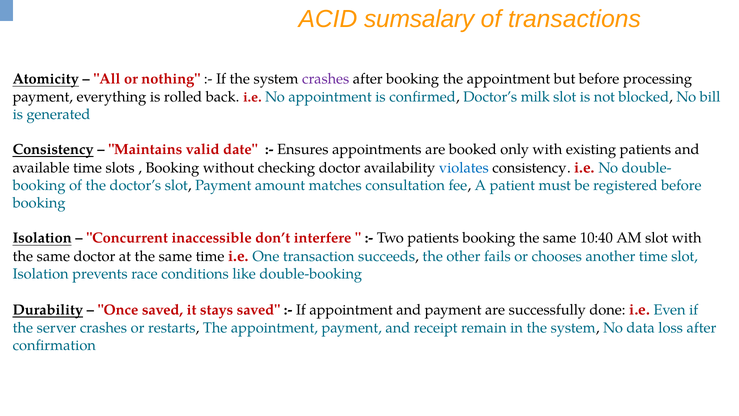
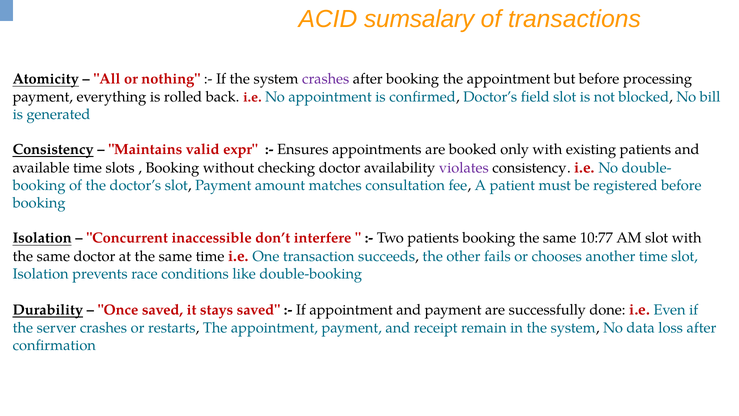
milk: milk -> field (535, 97)
date: date -> expr (240, 149)
violates colour: blue -> purple (464, 168)
10:40: 10:40 -> 10:77 (596, 238)
